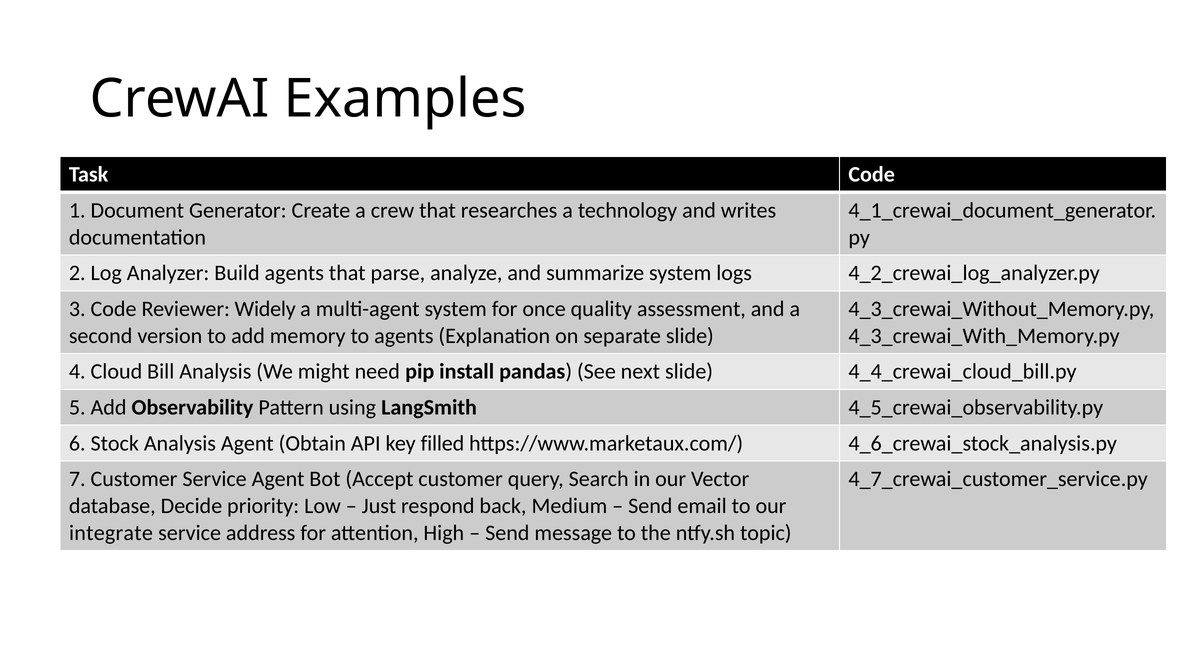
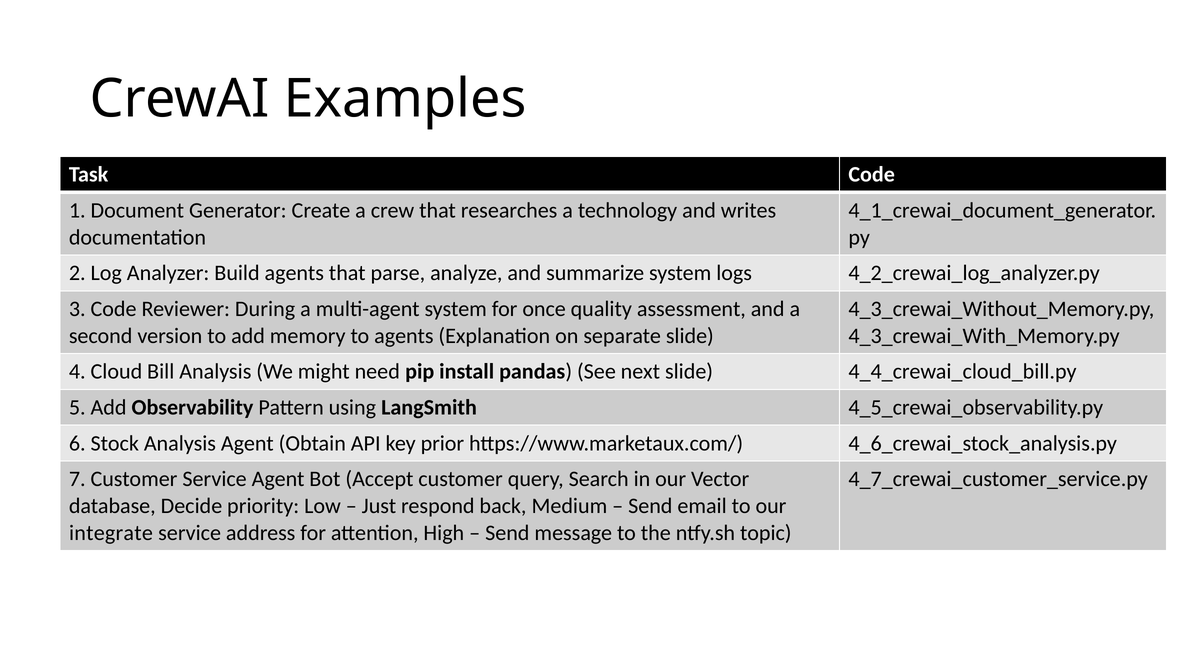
Widely: Widely -> During (265, 309)
filled: filled -> prior (442, 444)
